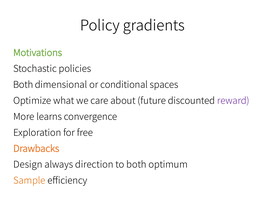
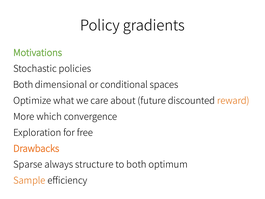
reward colour: purple -> orange (233, 101)
learns: learns -> which (49, 117)
Design: Design -> Sparse (28, 164)
direction: direction -> structure (94, 164)
